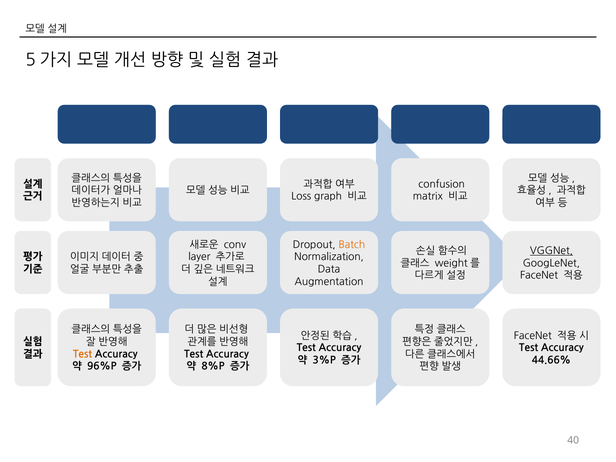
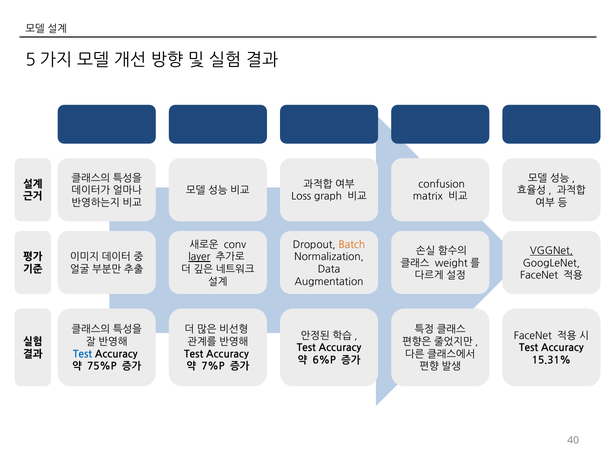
layer underline: none -> present (199, 257)
Test colour: orange -> blue (82, 354)
3%P: 3%P -> 6%P (324, 360)
44.66%: 44.66% -> 15.31% (551, 360)
96%P: 96%P -> 75%P (102, 367)
8%P: 8%P -> 7%P (213, 367)
